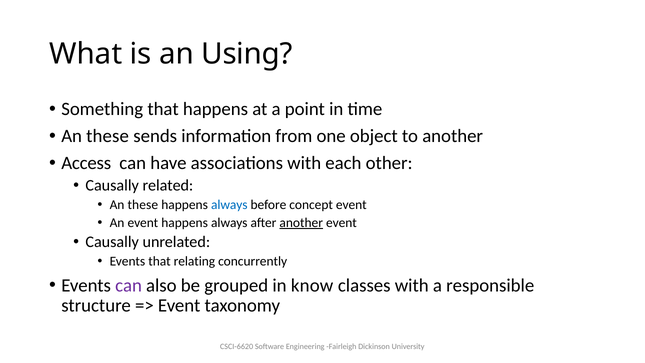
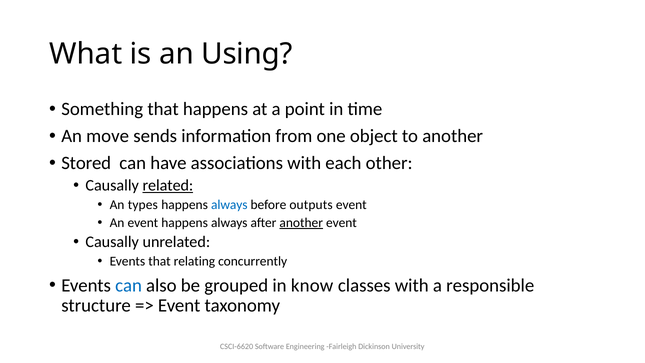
these: these -> move (108, 136)
Access: Access -> Stored (86, 163)
related underline: none -> present (168, 185)
these: these -> types (143, 205)
concept: concept -> outputs (311, 205)
can colour: purple -> blue (129, 285)
